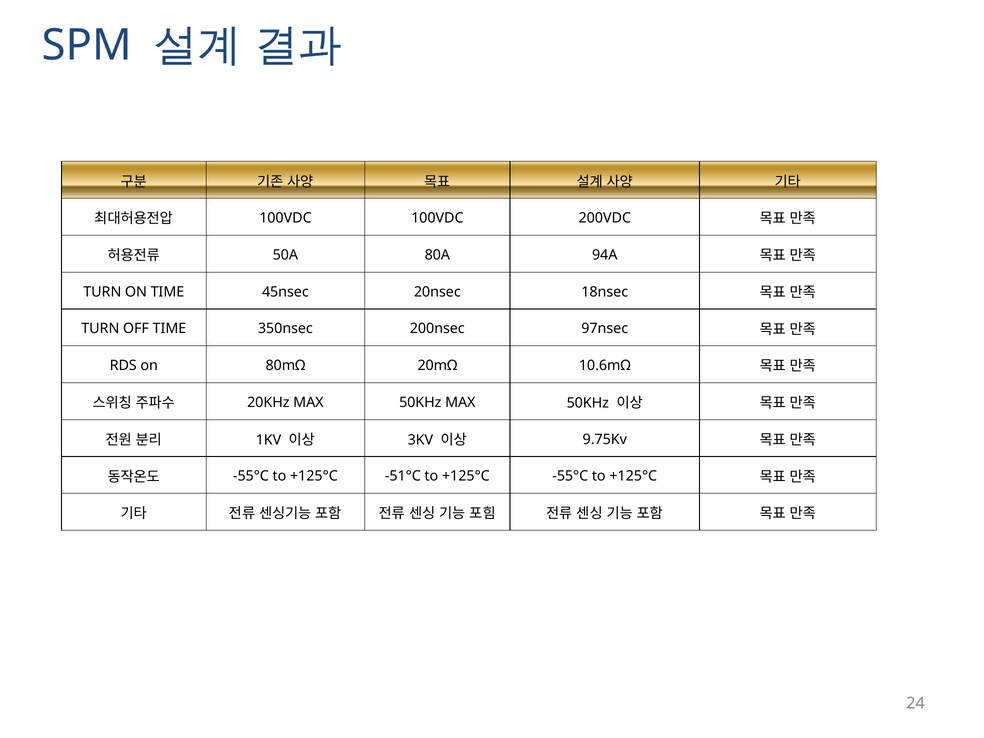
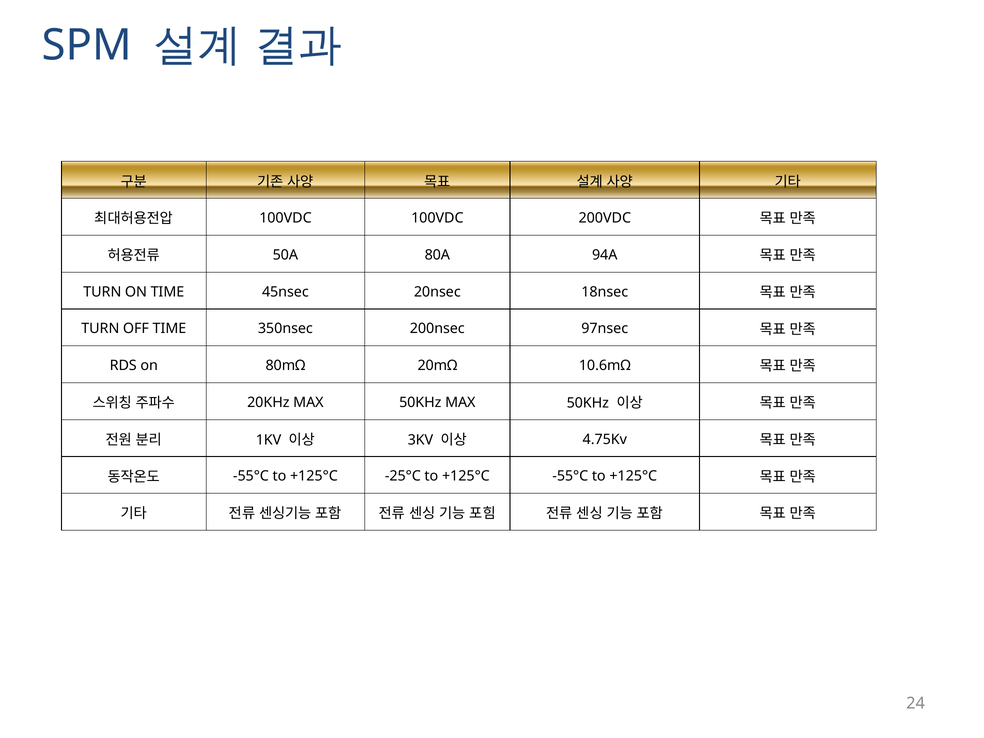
9.75Kv: 9.75Kv -> 4.75Kv (605, 439)
-51°C: -51°C -> -25°C (403, 476)
